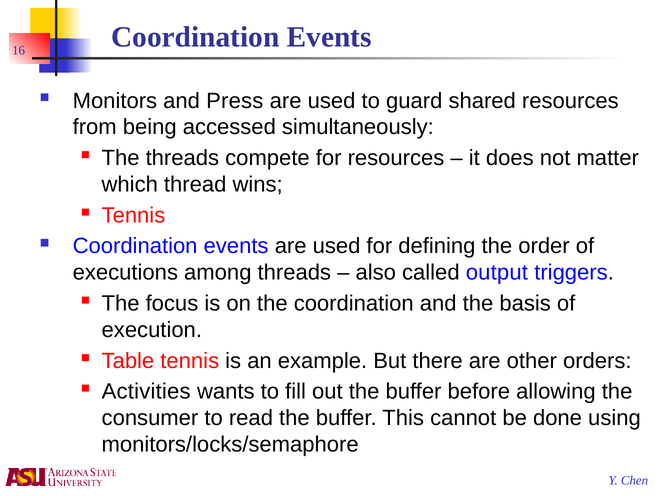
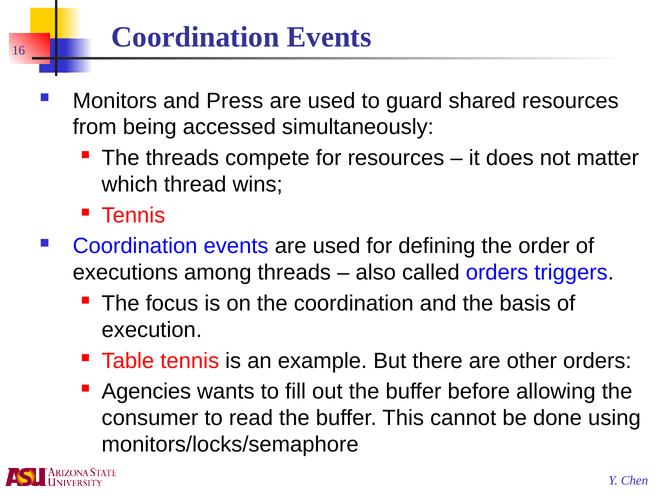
called output: output -> orders (497, 273)
Activities: Activities -> Agencies (146, 391)
